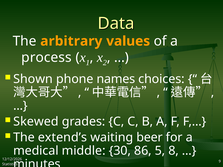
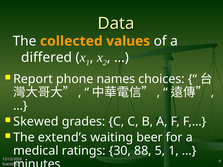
arbitrary: arbitrary -> collected (71, 41)
process: process -> differed (47, 58)
Shown: Shown -> Report (33, 79)
middle: middle -> ratings (84, 151)
86: 86 -> 88 (143, 151)
5 8: 8 -> 1 (174, 151)
